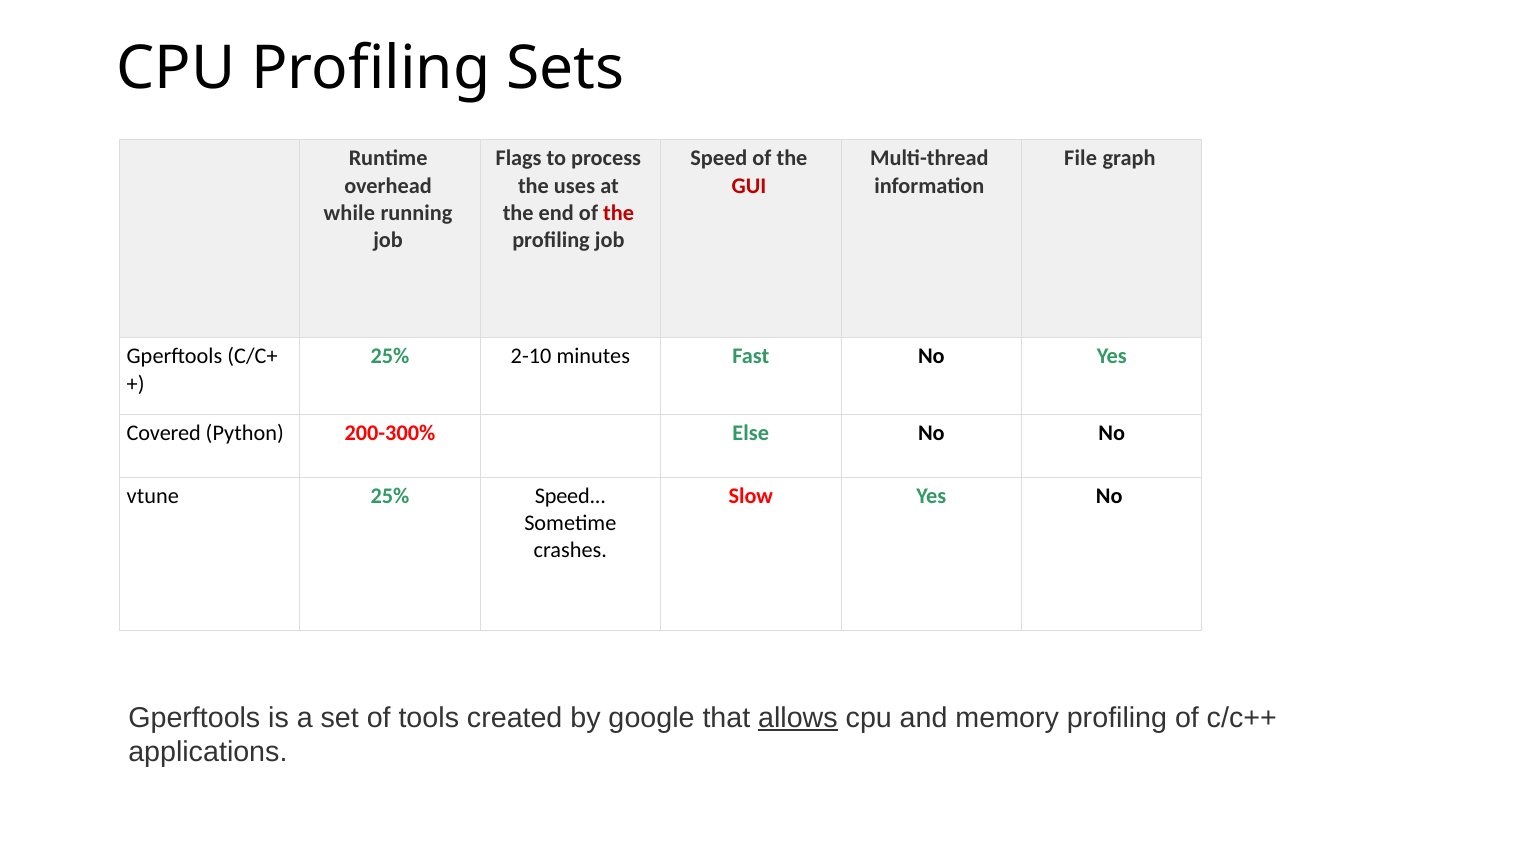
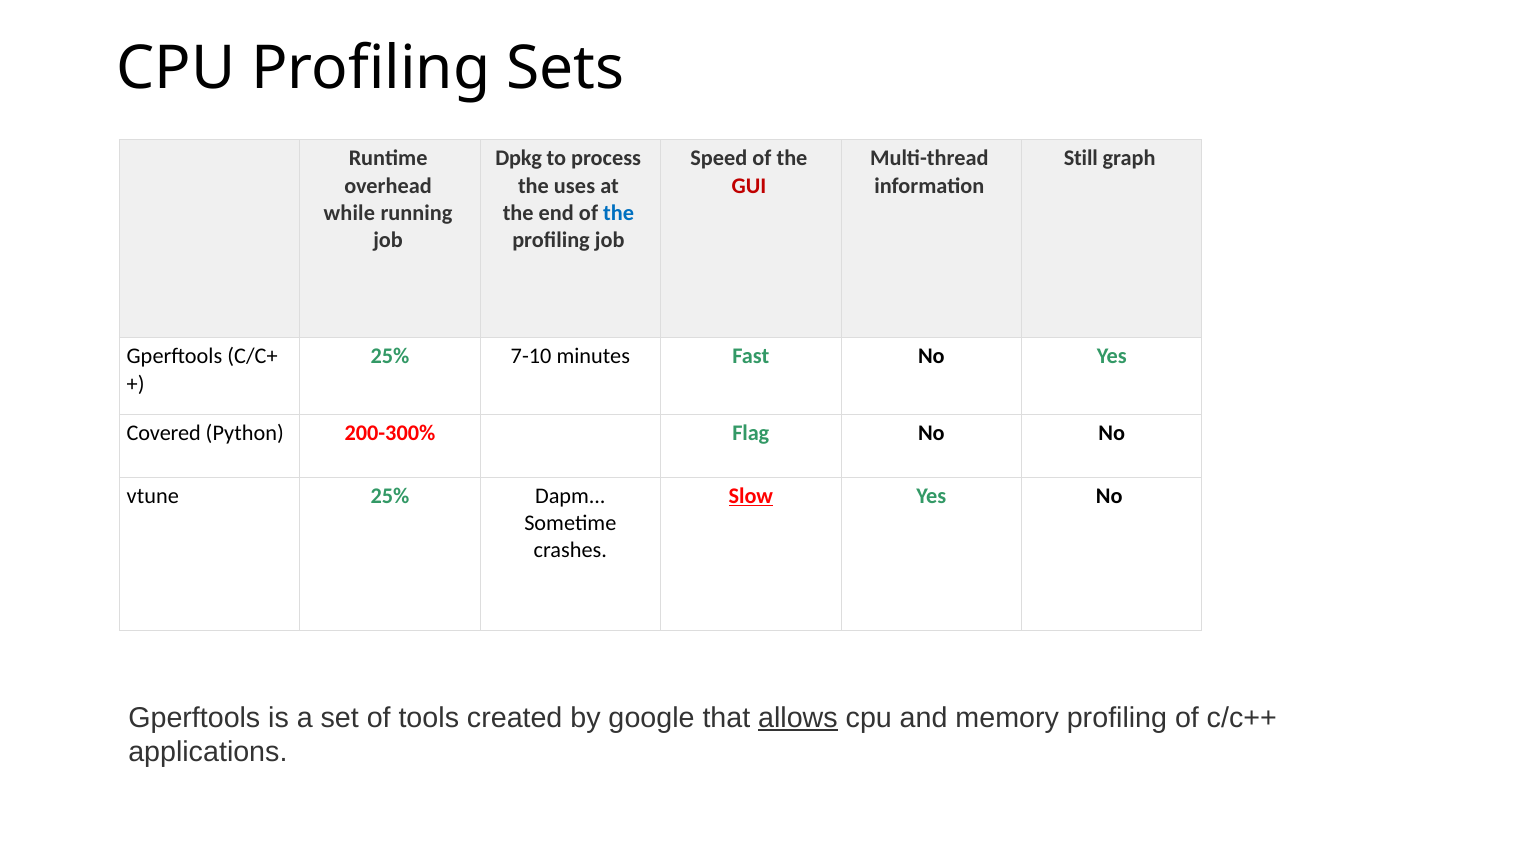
Flags: Flags -> Dpkg (519, 159)
File: File -> Still (1081, 159)
the colour: red -> blue (619, 213)
2-10: 2-10 -> 7-10 (531, 356)
Else: Else -> Flag (751, 433)
25% Speed: Speed -> Dapm (570, 496)
Slow underline: none -> present (751, 496)
